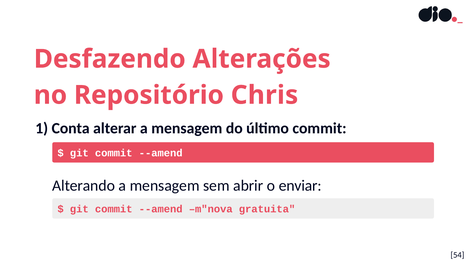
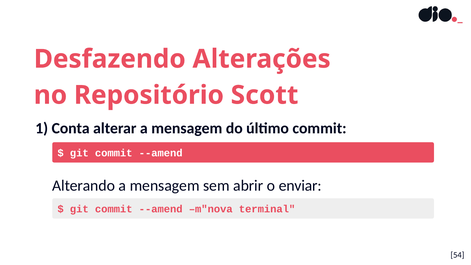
Chris: Chris -> Scott (265, 95)
gratuita: gratuita -> terminal (267, 209)
